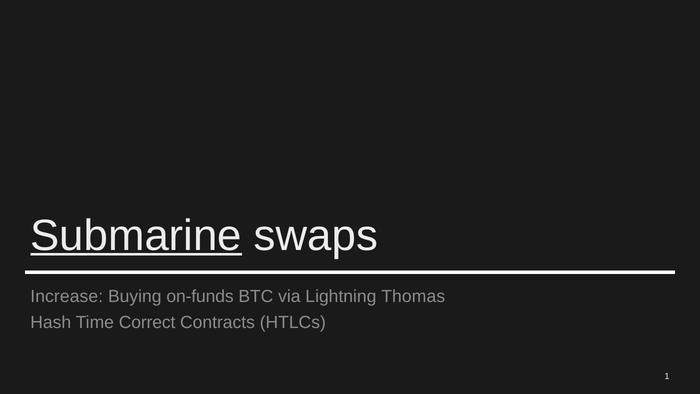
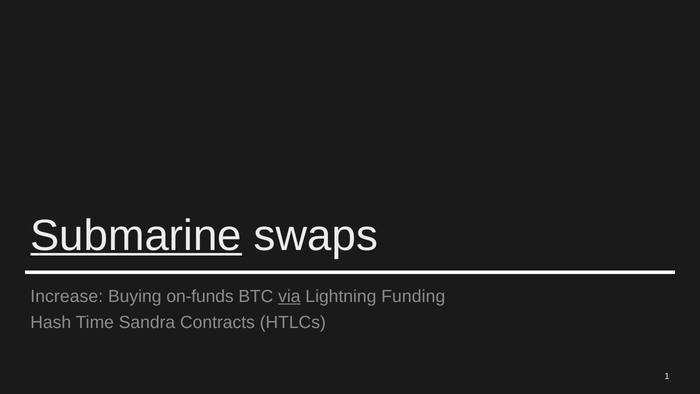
via underline: none -> present (289, 296)
Thomas: Thomas -> Funding (413, 296)
Correct: Correct -> Sandra (147, 322)
